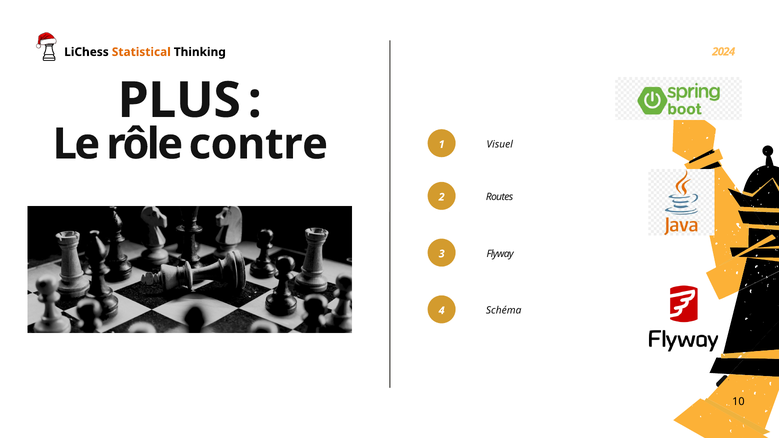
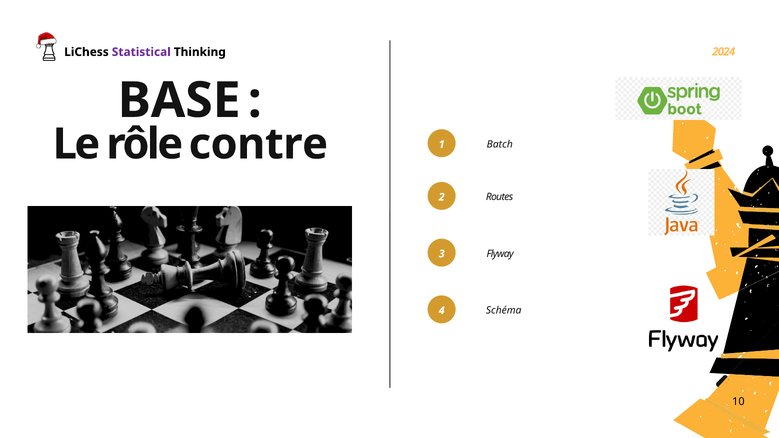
Statistical colour: orange -> purple (141, 52)
PLUS: PLUS -> BASE (179, 100)
Visuel: Visuel -> Batch (500, 144)
